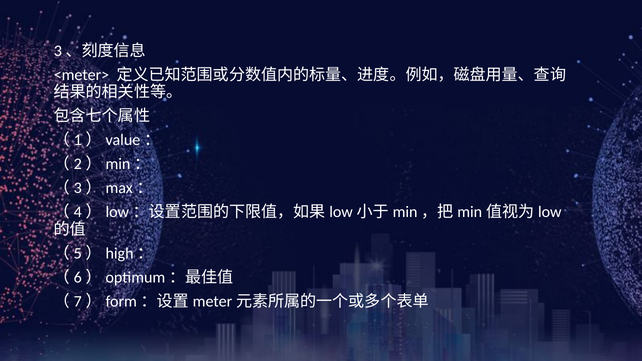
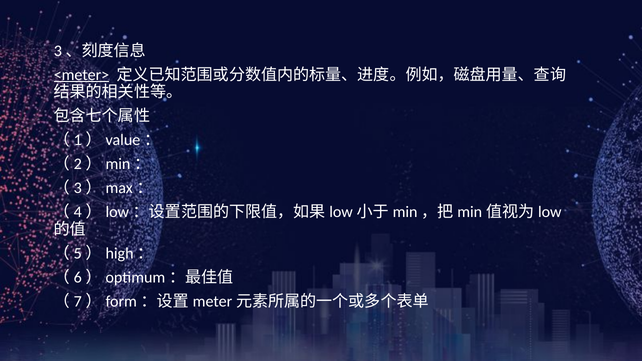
<meter> underline: none -> present (81, 75)
